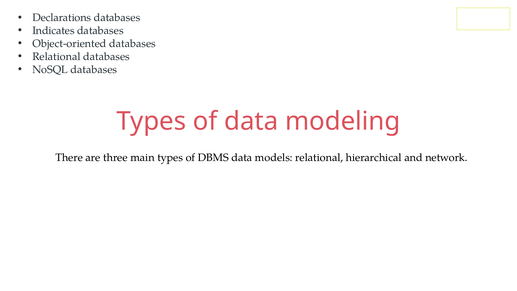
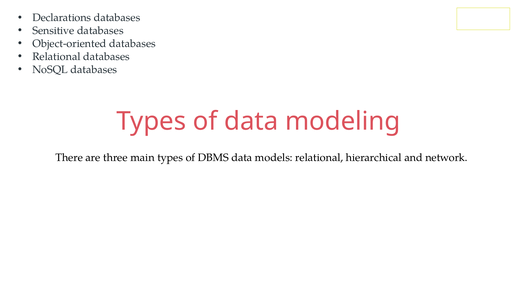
Indicates: Indicates -> Sensitive (54, 31)
